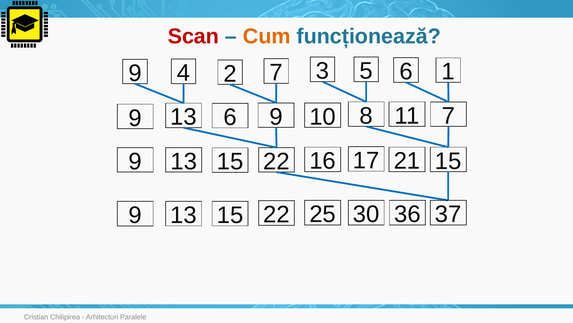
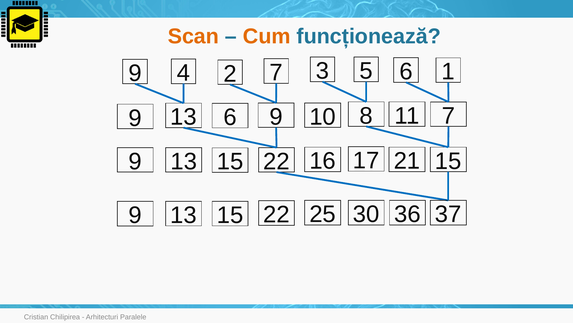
Scan colour: red -> orange (193, 36)
